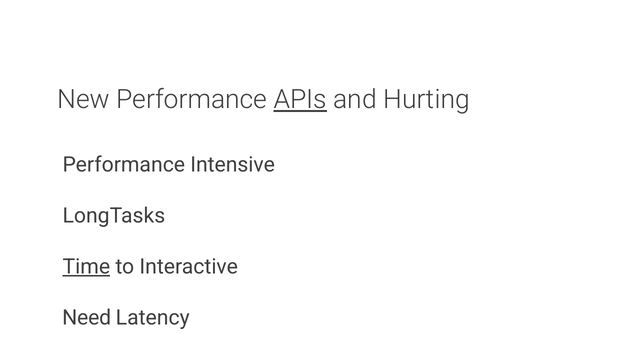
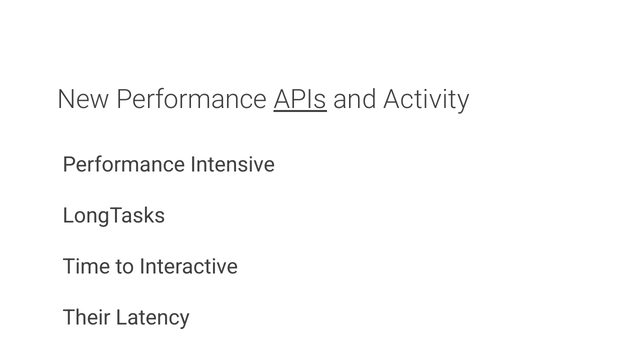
Hurting: Hurting -> Activity (427, 100)
Time underline: present -> none (86, 267)
Need: Need -> Their (87, 317)
